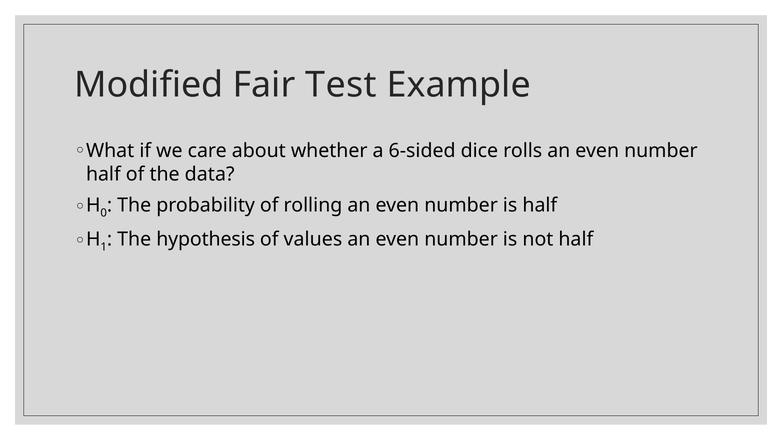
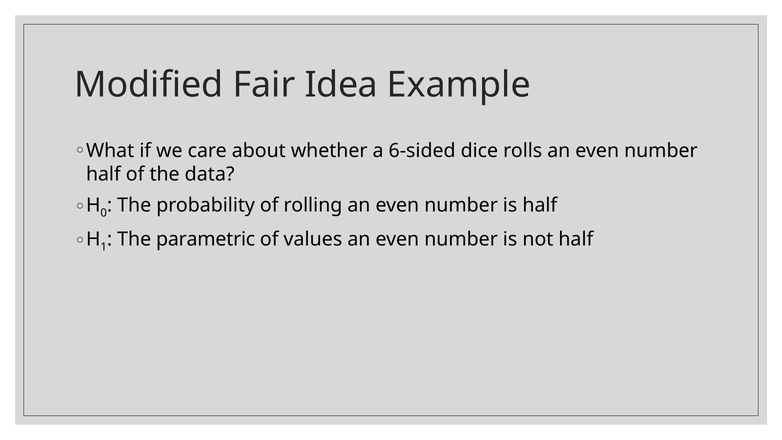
Test: Test -> Idea (341, 85)
hypothesis: hypothesis -> parametric (206, 239)
